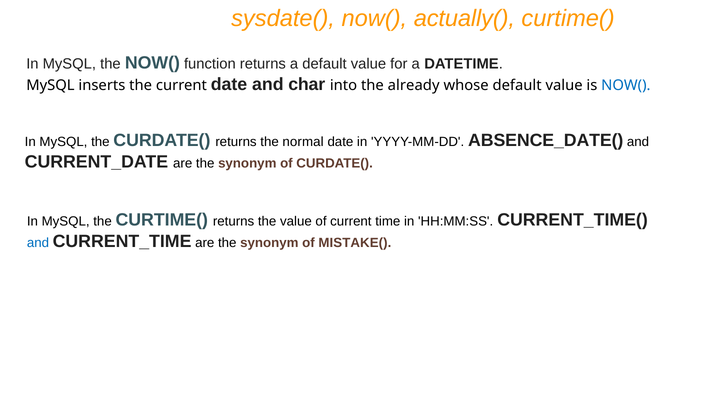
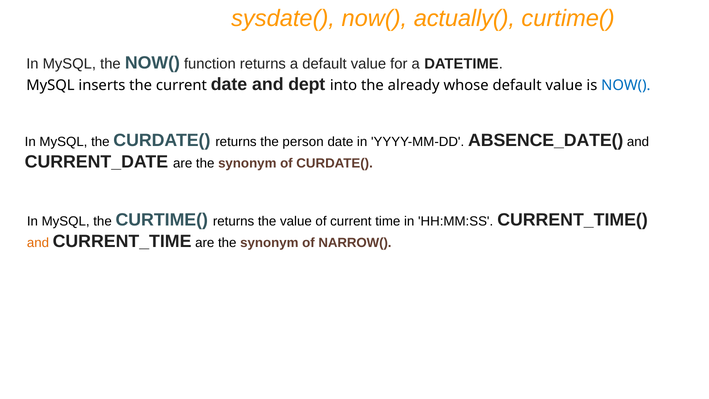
char: char -> dept (307, 84)
normal: normal -> person (303, 142)
and colour: blue -> orange (38, 243)
MISTAKE(: MISTAKE( -> NARROW( (355, 243)
